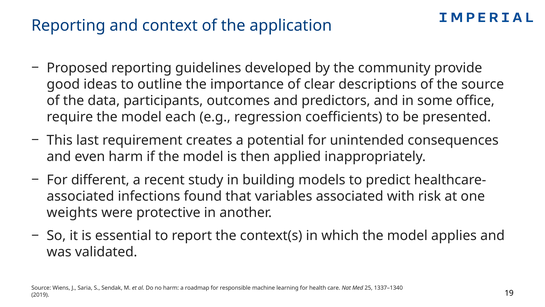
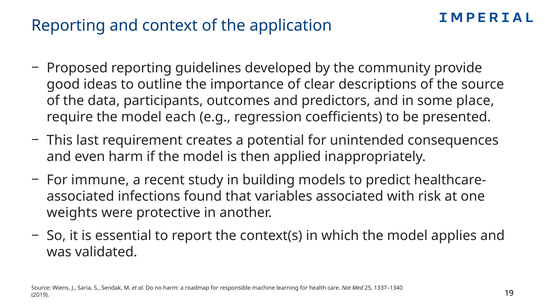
office: office -> place (475, 101)
different: different -> immune (100, 180)
